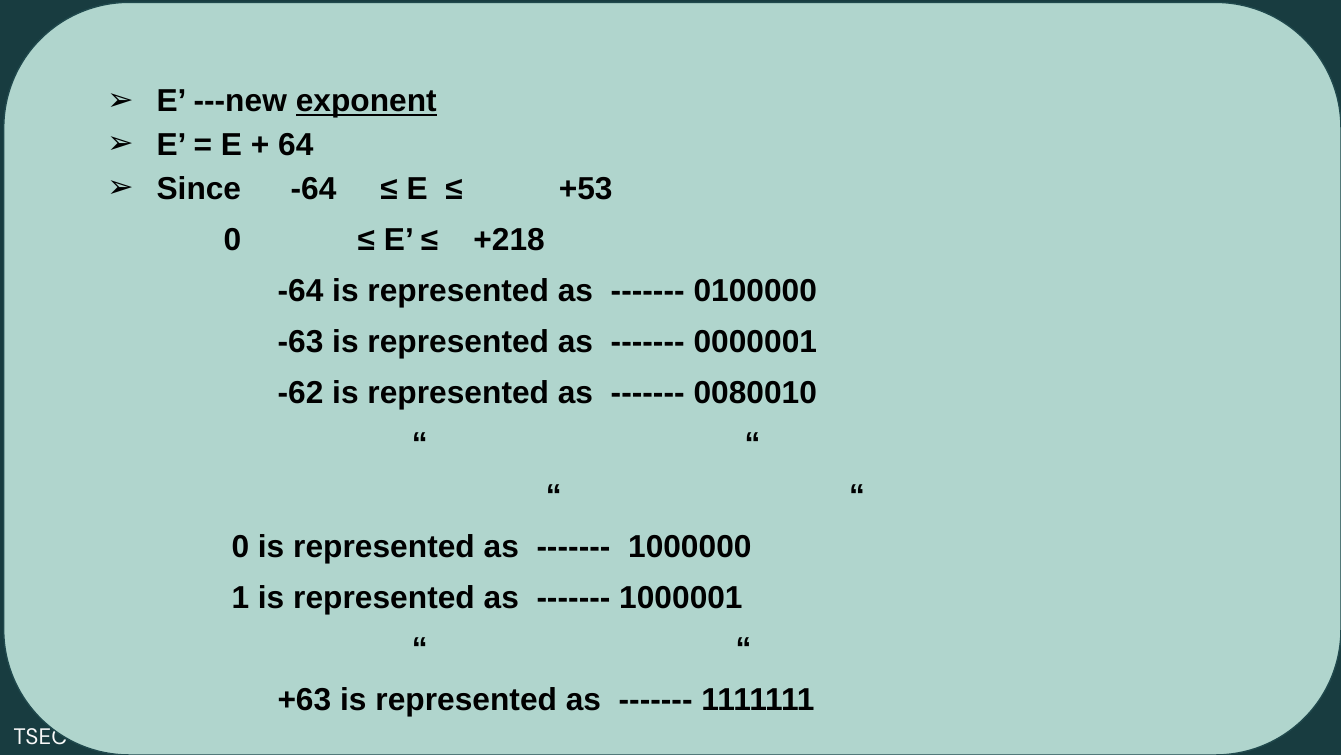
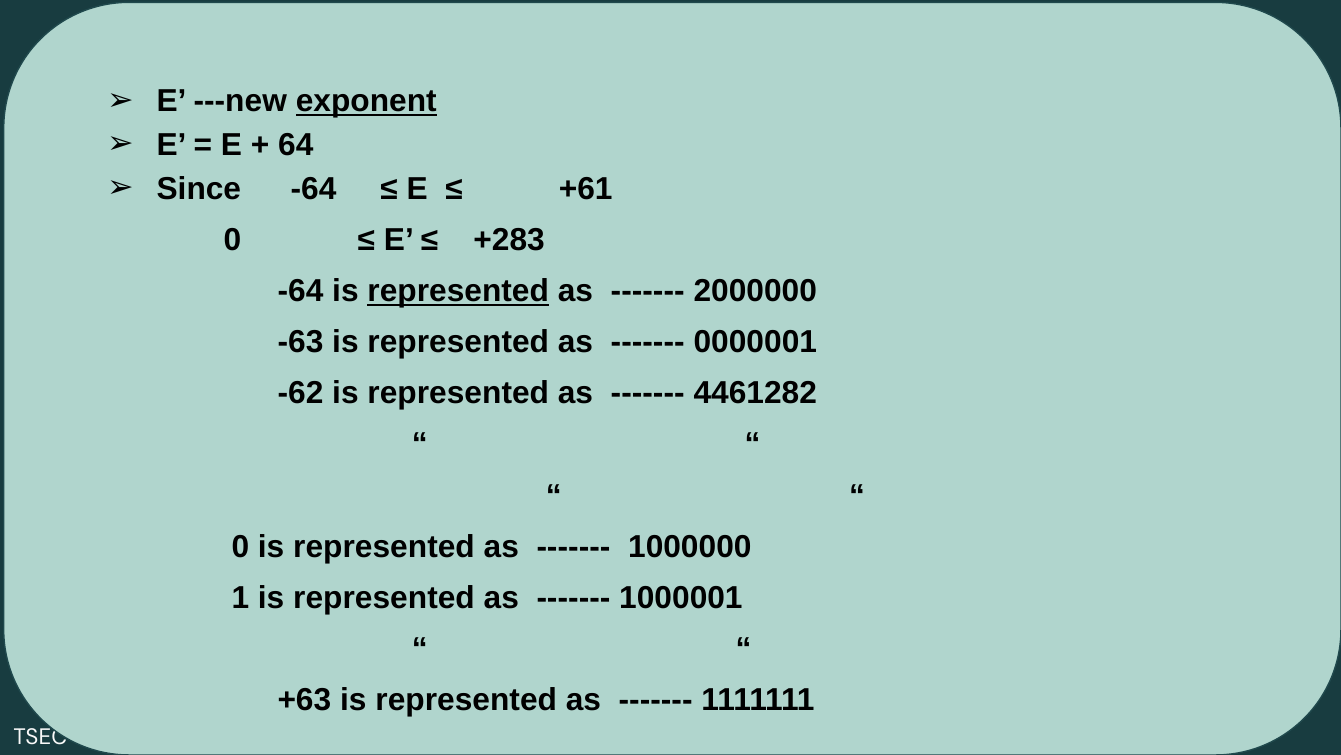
+53: +53 -> +61 (586, 189)
+218: +218 -> +283 (509, 240)
represented underline: none -> present (458, 291)
0100000: 0100000 -> 2000000 (755, 291)
0080010: 0080010 -> 4461282 (755, 393)
